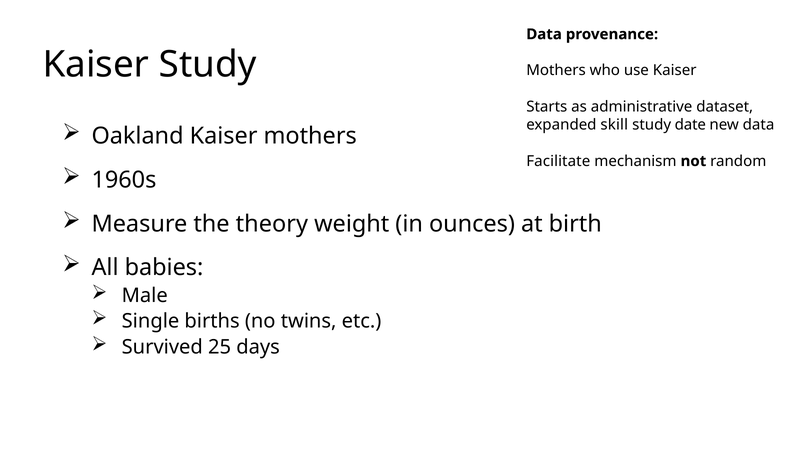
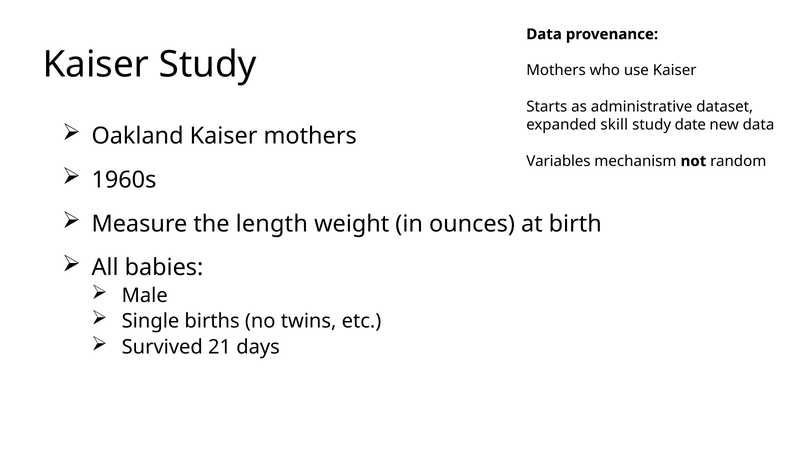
Facilitate: Facilitate -> Variables (558, 161)
theory: theory -> length (272, 224)
25: 25 -> 21 (220, 347)
